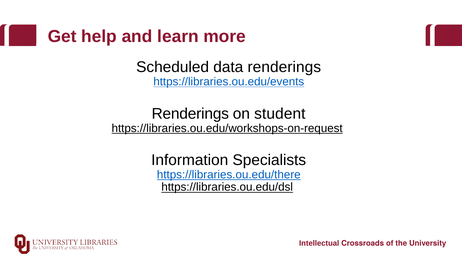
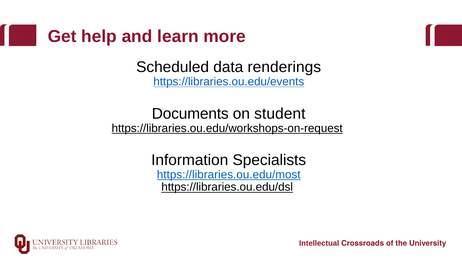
Renderings: Renderings -> Documents (190, 114)
https://libraries.ou.edu/there: https://libraries.ou.edu/there -> https://libraries.ou.edu/most (229, 175)
